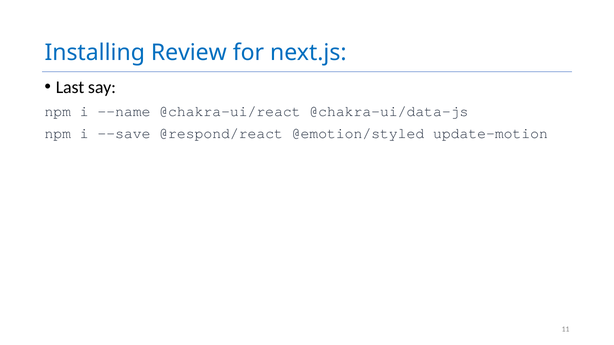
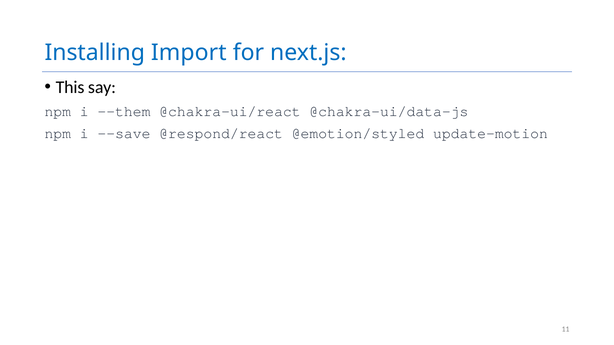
Review: Review -> Import (189, 53)
Last: Last -> This (70, 87)
-–name: -–name -> -–them (124, 111)
